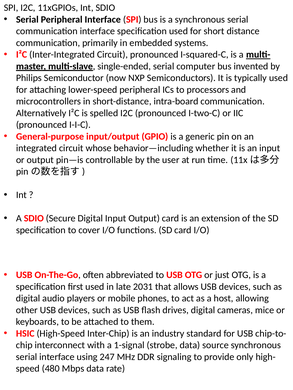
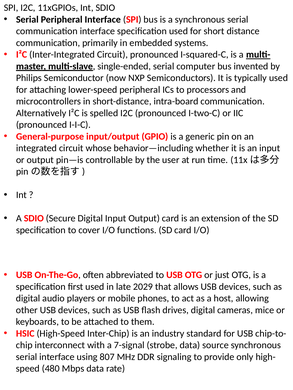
2031: 2031 -> 2029 (143, 287)
1-signal: 1-signal -> 7-signal (129, 346)
247: 247 -> 807 (107, 357)
